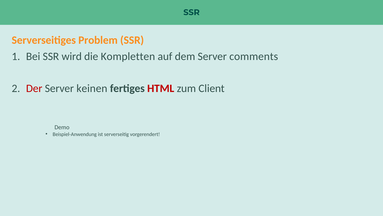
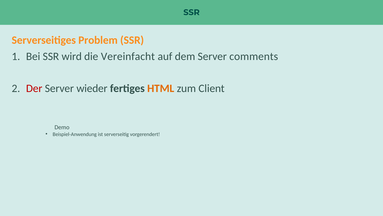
Kompletten: Kompletten -> Vereinfacht (128, 56)
keinen: keinen -> wieder (92, 88)
HTML colour: red -> orange (161, 88)
